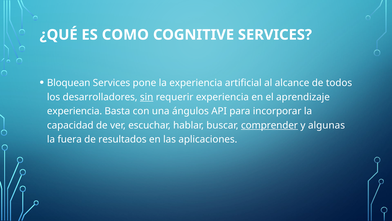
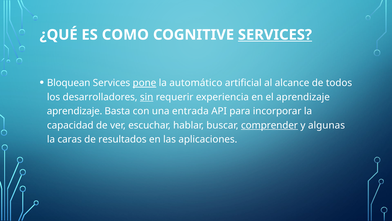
SERVICES underline: none -> present (275, 35)
pone underline: none -> present (144, 83)
la experiencia: experiencia -> automático (196, 83)
experiencia: experiencia -> aprendizaje (75, 111)
ángulos: ángulos -> entrada (190, 111)
fuera: fuera -> caras (70, 139)
